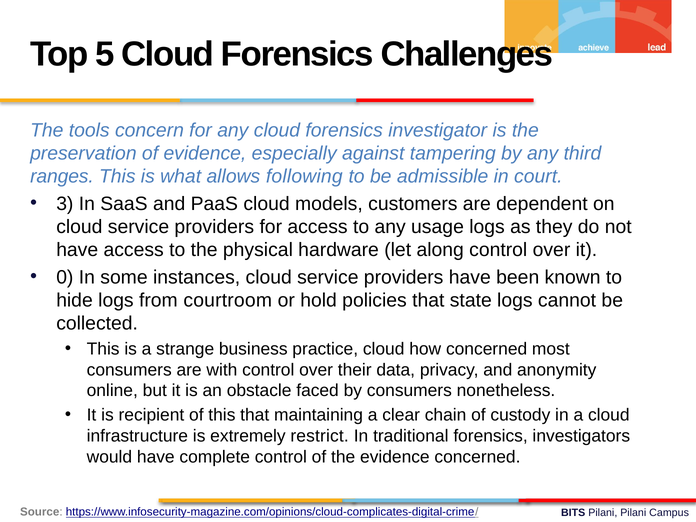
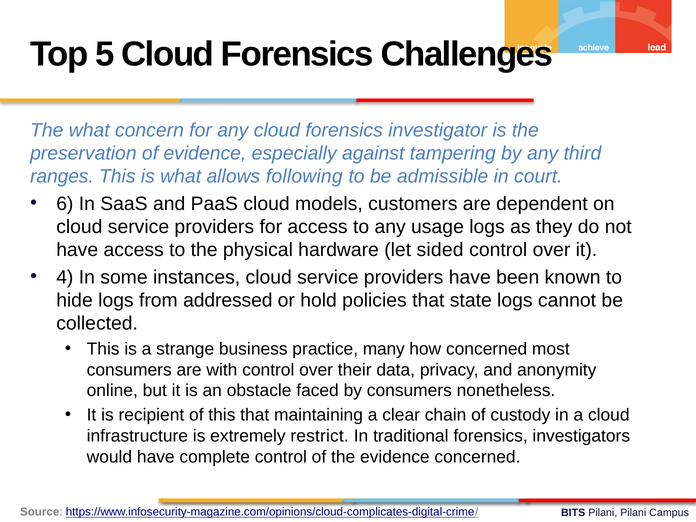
The tools: tools -> what (89, 130)
3: 3 -> 6 (65, 204)
along: along -> sided (440, 250)
0: 0 -> 4 (65, 277)
courtroom: courtroom -> addressed (228, 300)
practice cloud: cloud -> many (384, 349)
